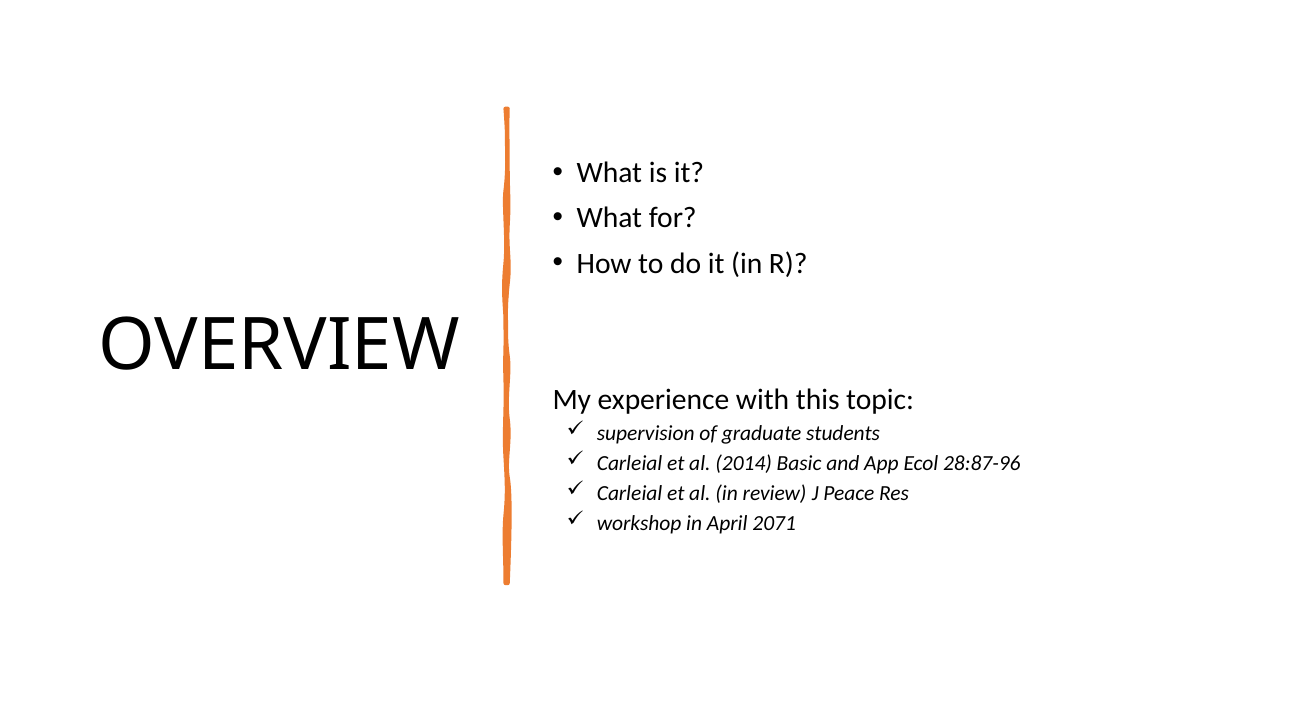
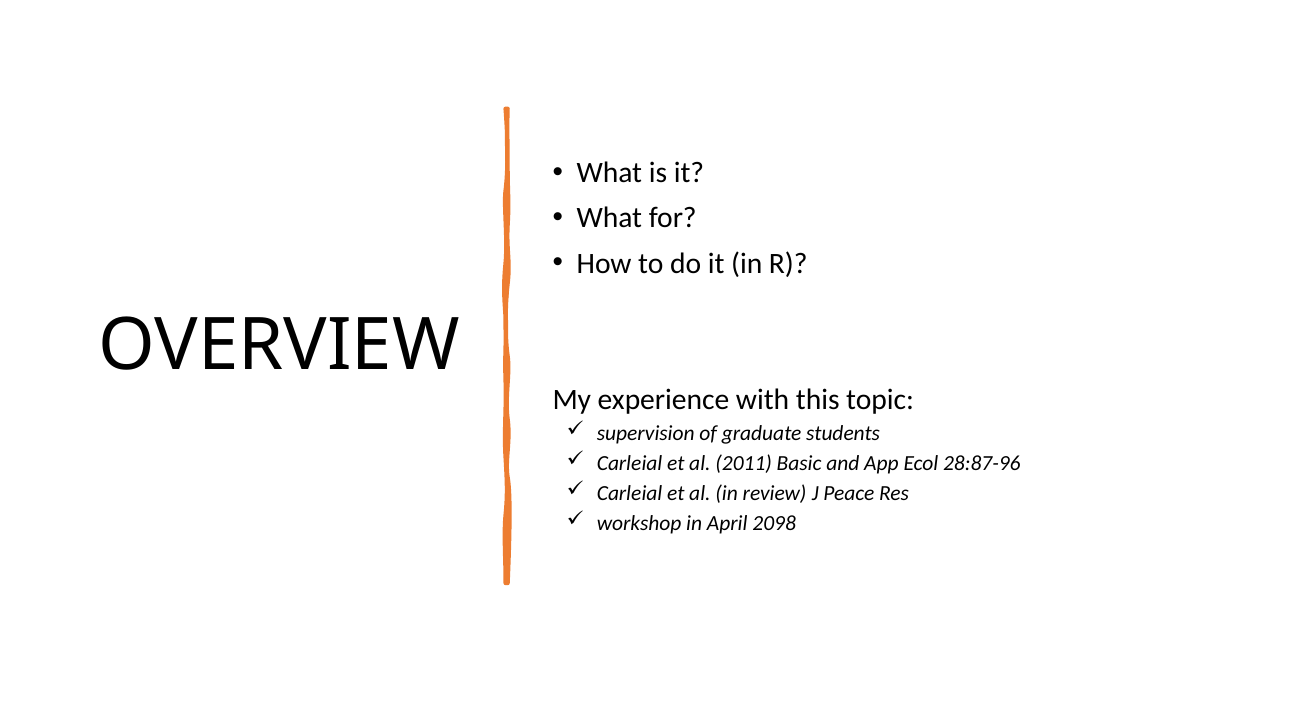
2014: 2014 -> 2011 (744, 464)
2071: 2071 -> 2098 (774, 523)
